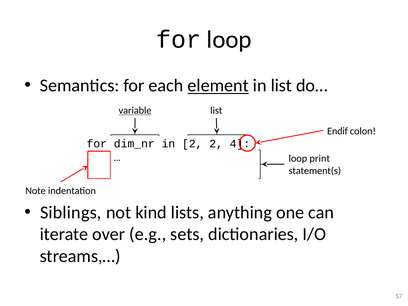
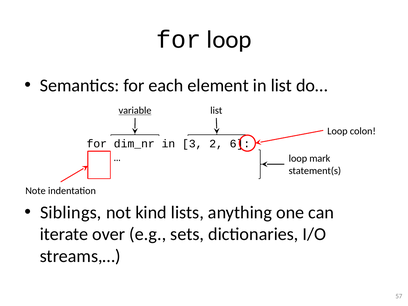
element underline: present -> none (218, 86)
Endif: Endif -> Loop (337, 131)
in 2: 2 -> 3 (192, 144)
4: 4 -> 6 (240, 144)
print: print -> mark (320, 159)
